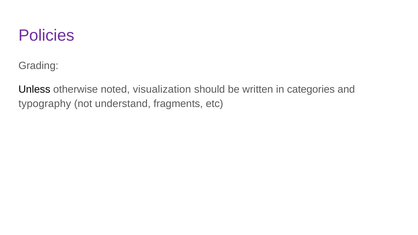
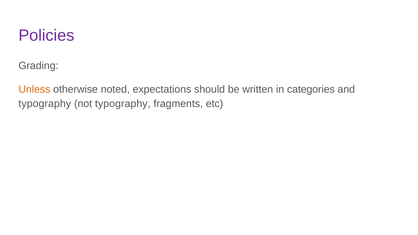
Unless colour: black -> orange (34, 89)
visualization: visualization -> expectations (162, 89)
not understand: understand -> typography (123, 104)
